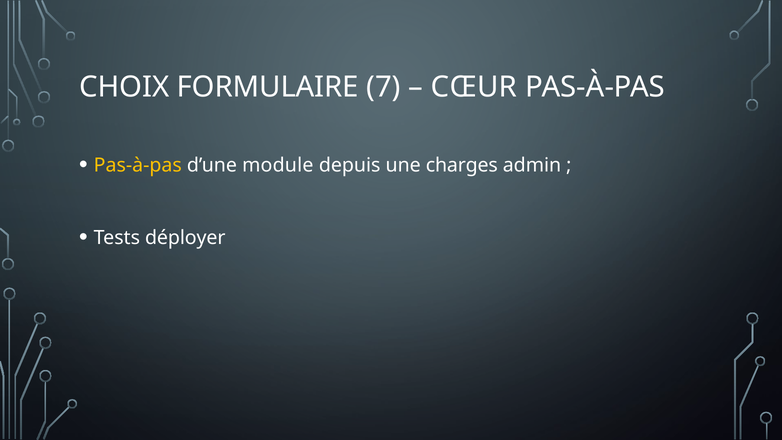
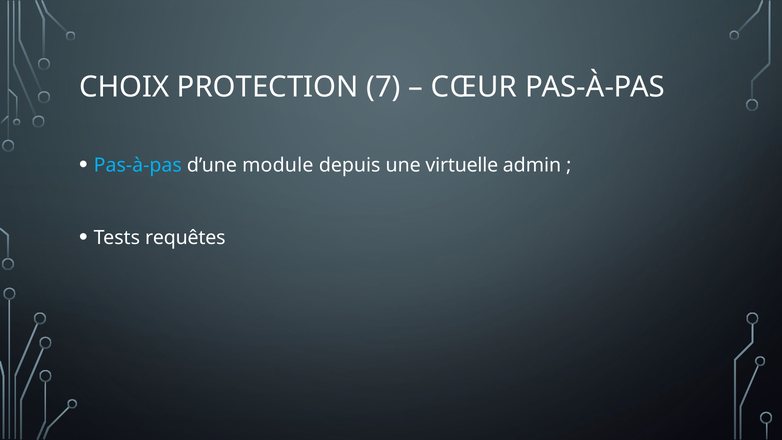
FORMULAIRE: FORMULAIRE -> PROTECTION (268, 87)
Pas-à-pas colour: yellow -> light blue (138, 165)
charges: charges -> virtuelle (462, 165)
déployer: déployer -> requêtes (185, 238)
